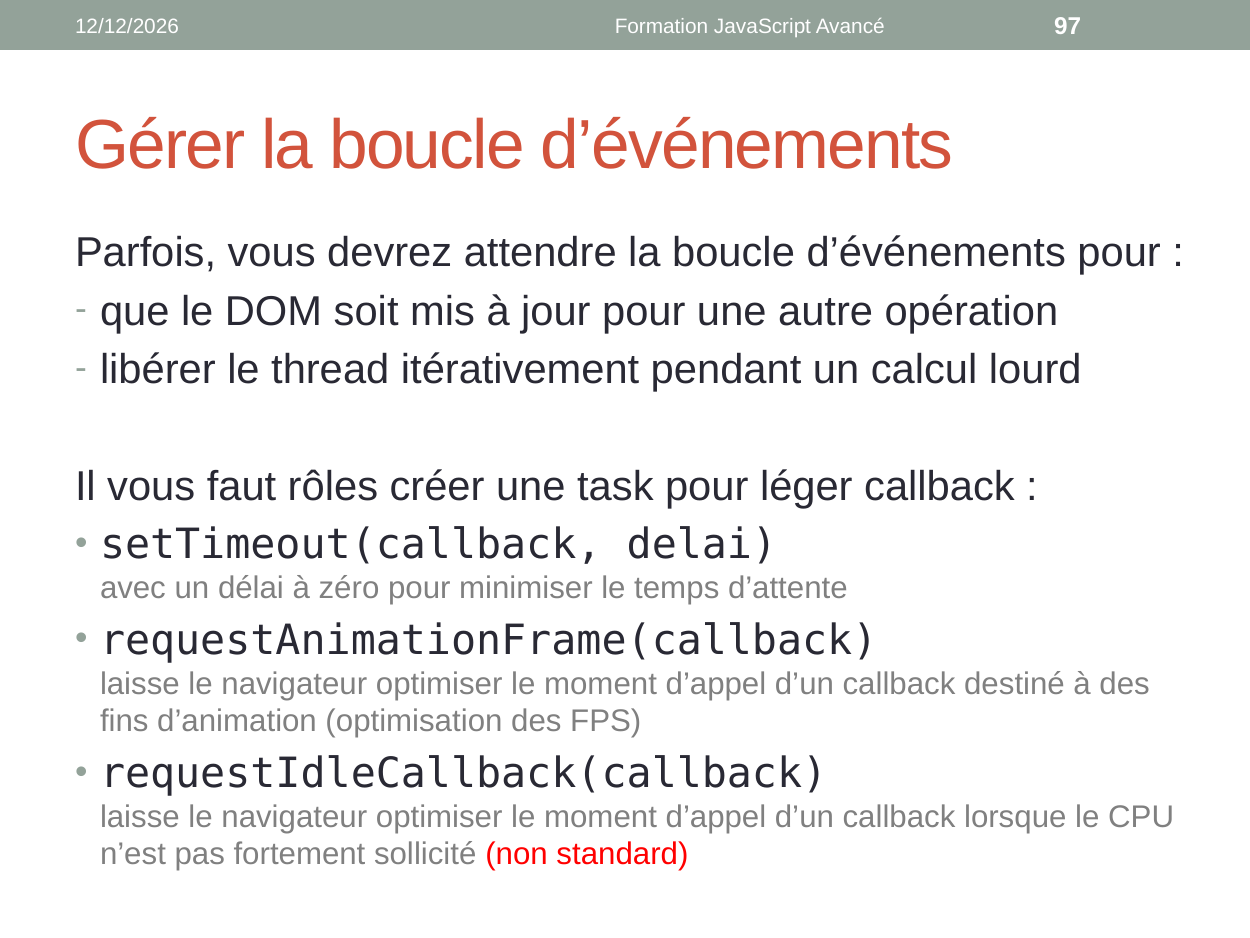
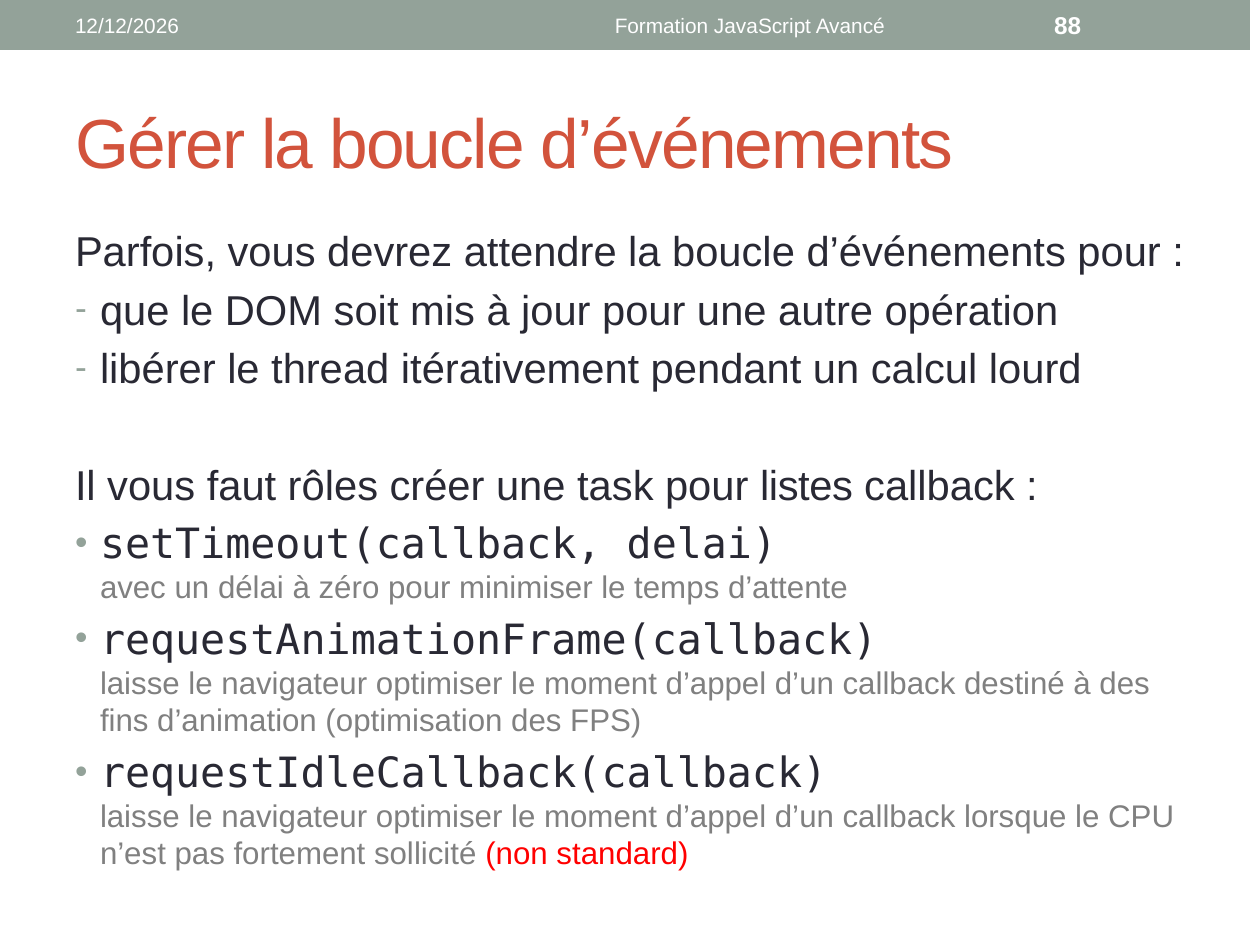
97: 97 -> 88 (1068, 27)
léger: léger -> listes (807, 486)
